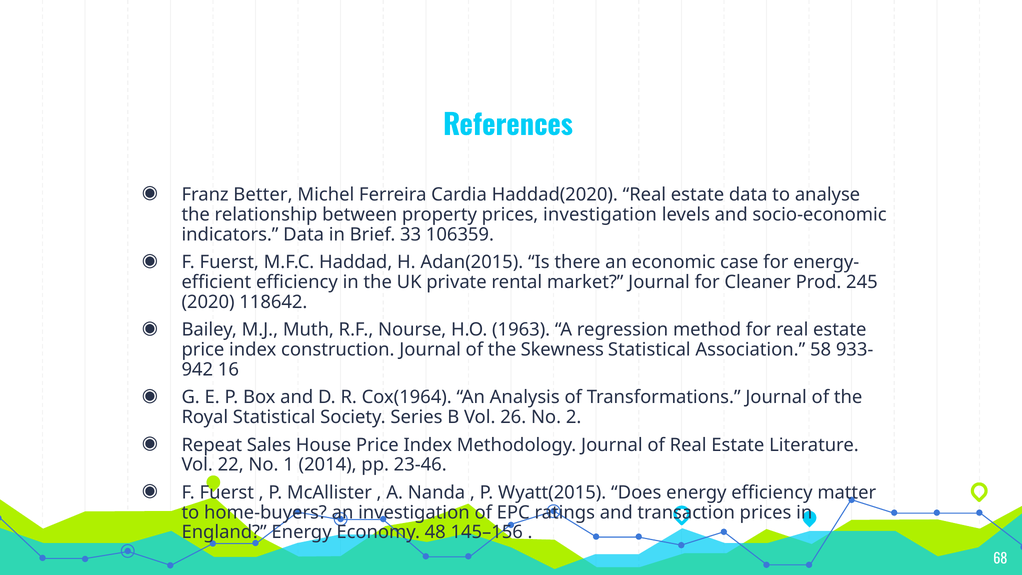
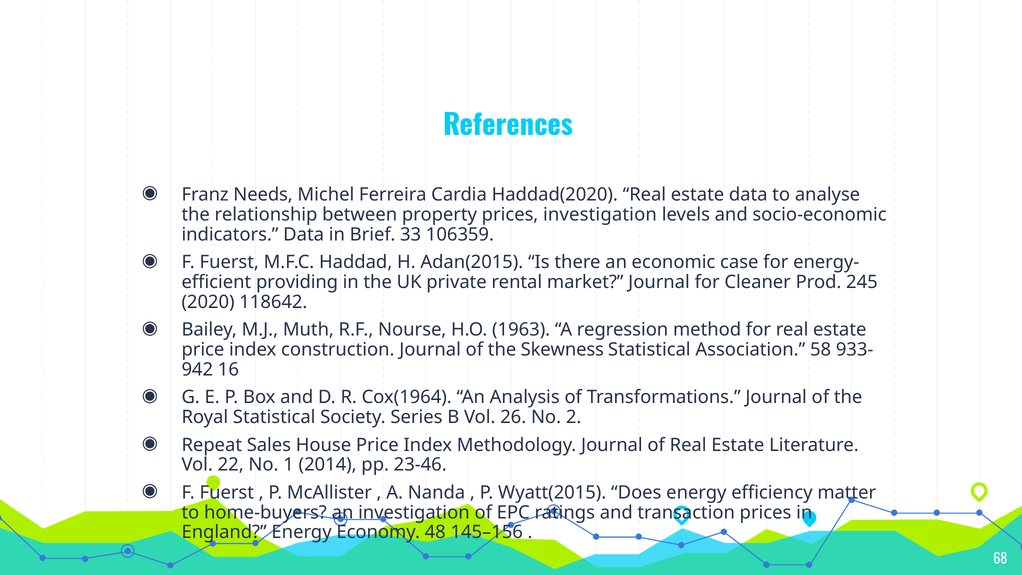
Better: Better -> Needs (263, 195)
efficiency: efficiency -> providing (297, 282)
